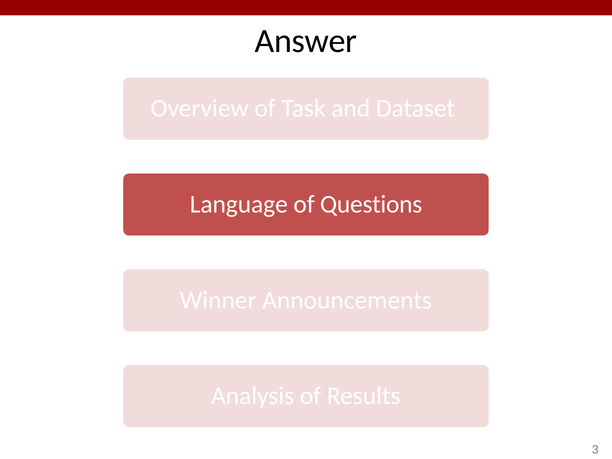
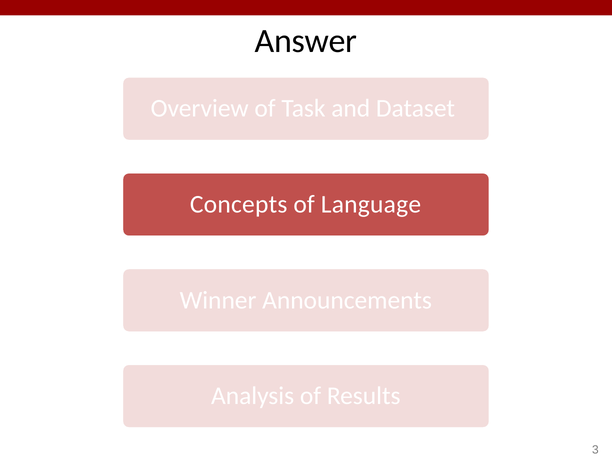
Language: Language -> Concepts (239, 204)
Questions: Questions -> Language (371, 204)
